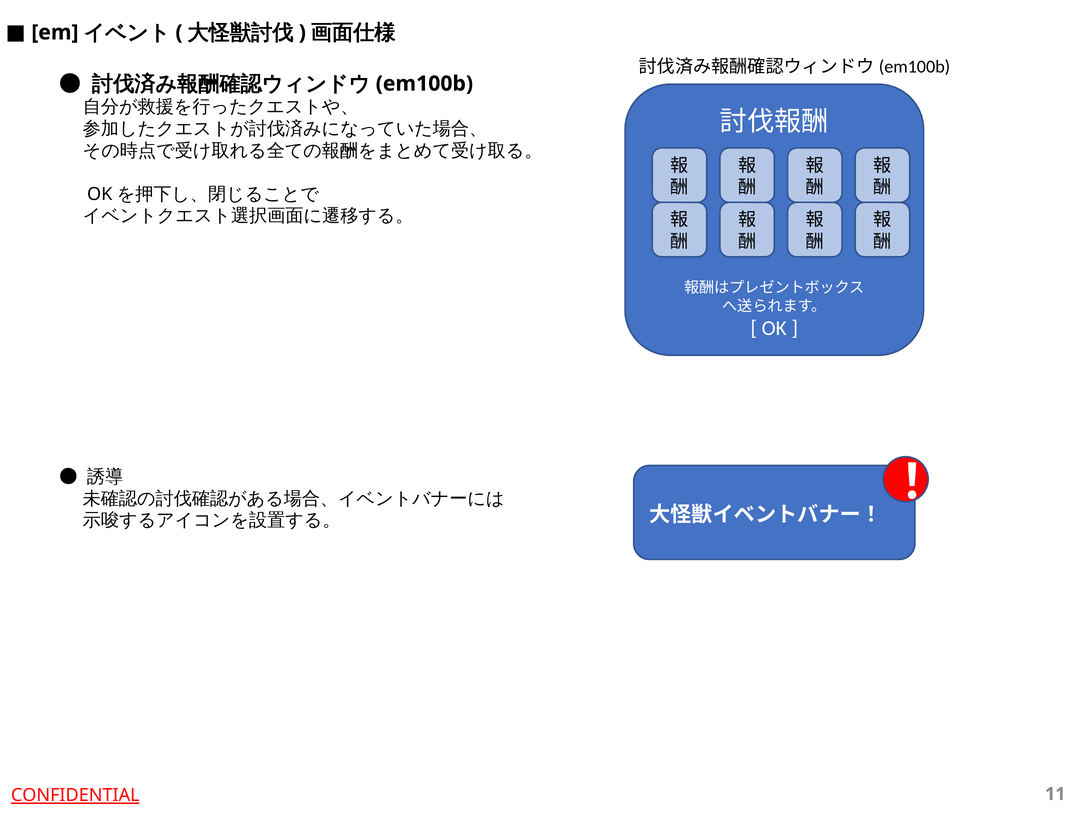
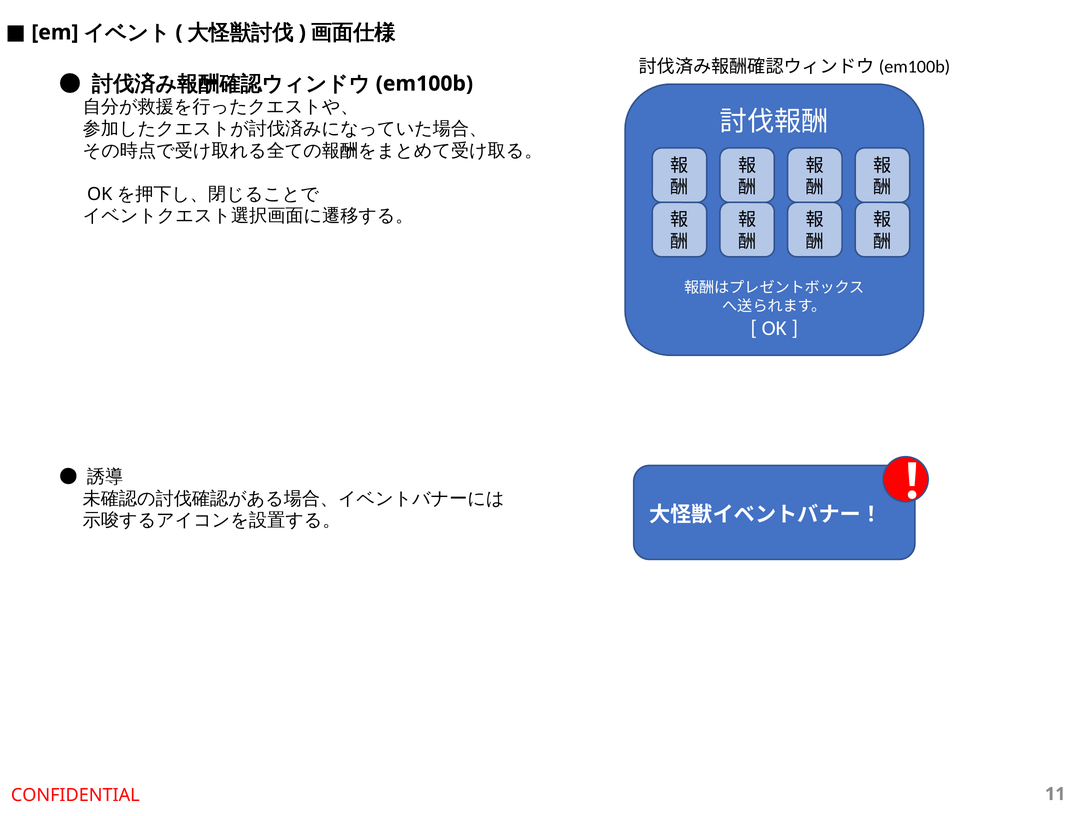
CONFIDENTIAL underline: present -> none (75, 796)
